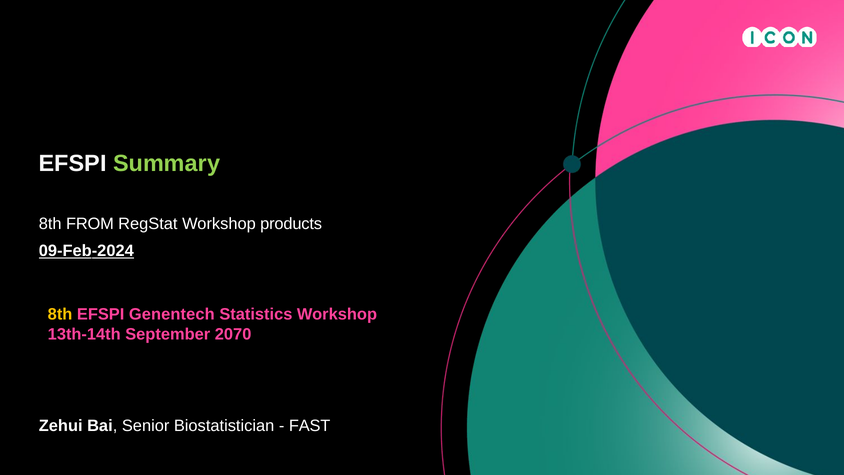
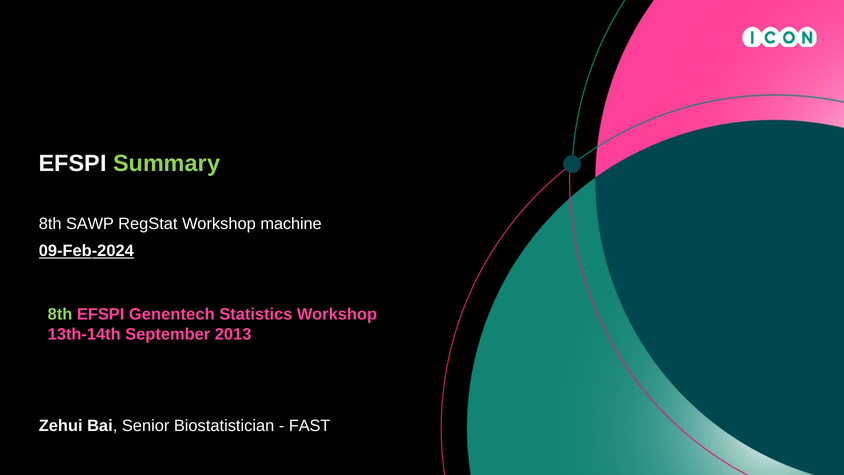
FROM: FROM -> SAWP (90, 224)
products: products -> machine (291, 224)
8th colour: yellow -> light green (60, 314)
2070: 2070 -> 2013 (233, 334)
